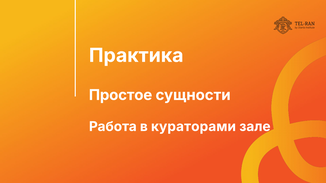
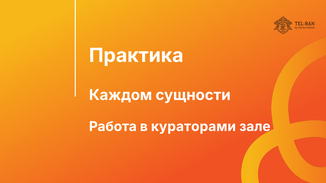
Простое: Простое -> Каждом (121, 95)
